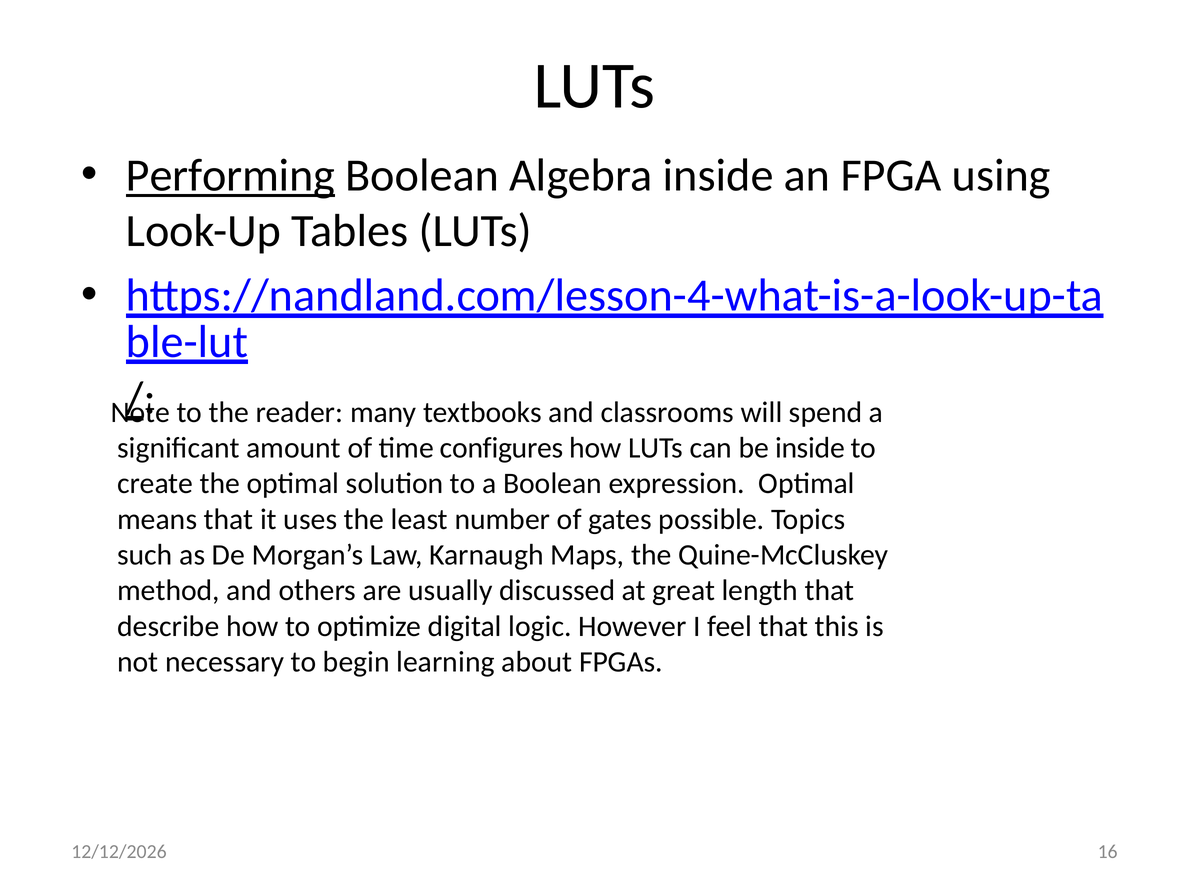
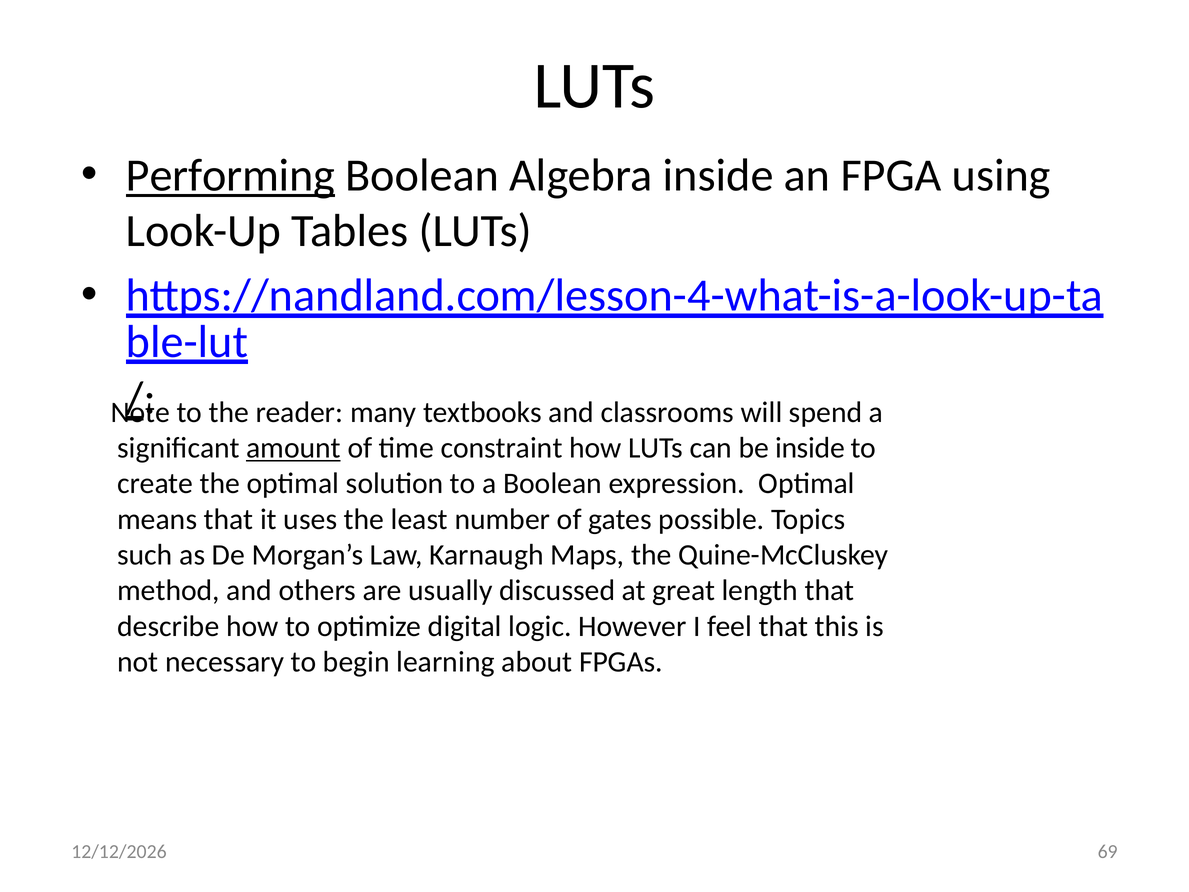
amount underline: none -> present (293, 448)
configures: configures -> constraint (501, 448)
16: 16 -> 69 (1108, 851)
